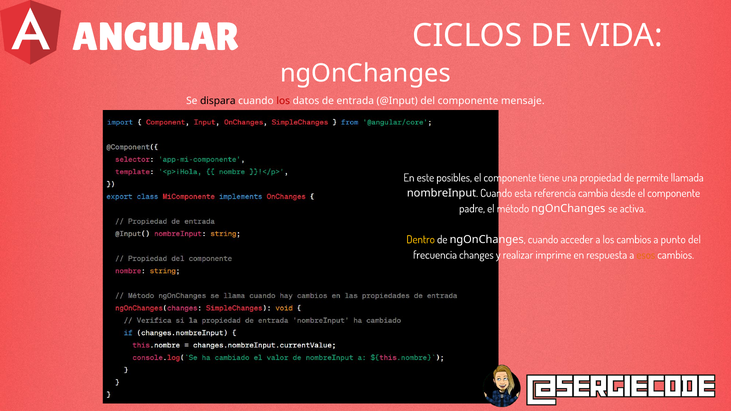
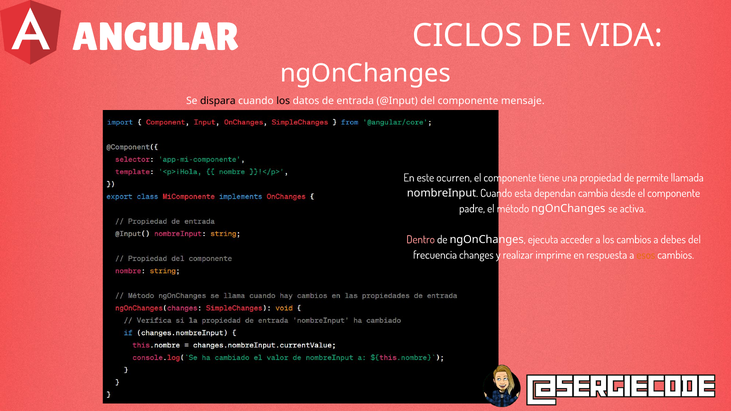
los colour: red -> black (283, 101)
posibles: posibles -> ocurren (454, 178)
referencia: referencia -> dependan (555, 193)
Dentro colour: yellow -> pink (421, 240)
cuando: cuando -> ejecuta (543, 240)
punto: punto -> debes (673, 240)
